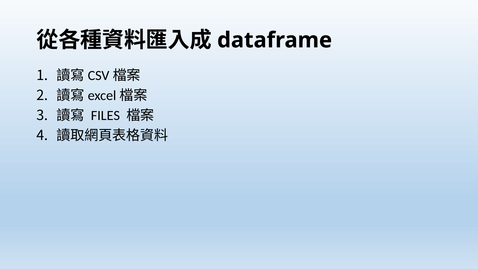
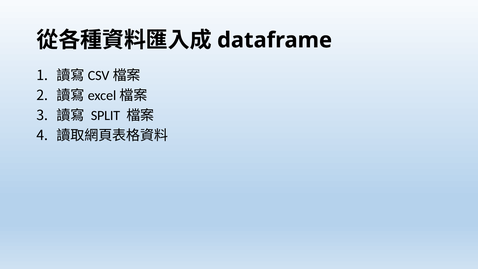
FILES: FILES -> SPLIT (105, 116)
